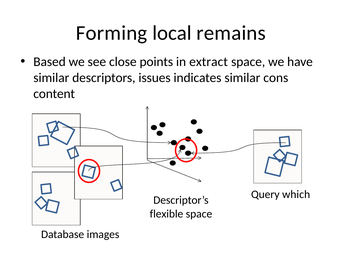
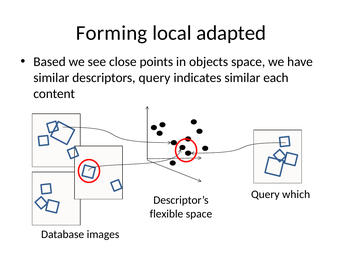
remains: remains -> adapted (231, 33)
extract: extract -> objects (209, 62)
descriptors issues: issues -> query (154, 78)
cons: cons -> each (276, 78)
